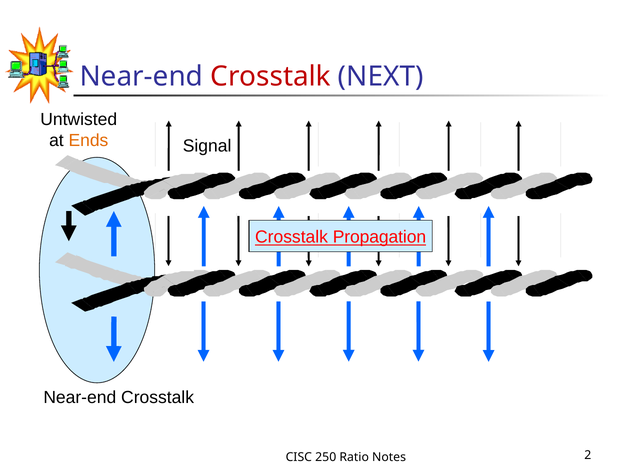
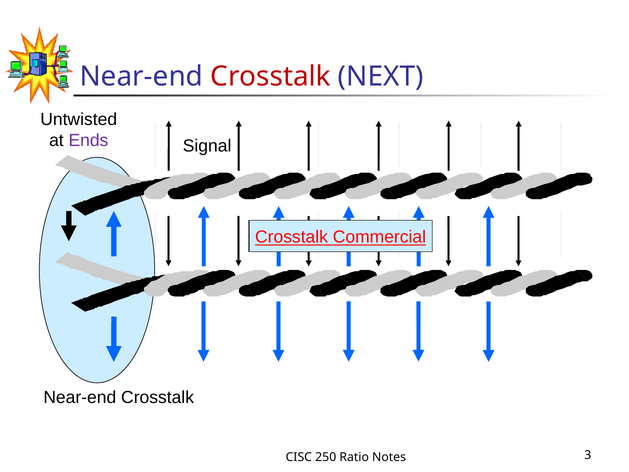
Ends colour: orange -> purple (88, 141)
Propagation: Propagation -> Commercial (379, 237)
2: 2 -> 3 (588, 455)
